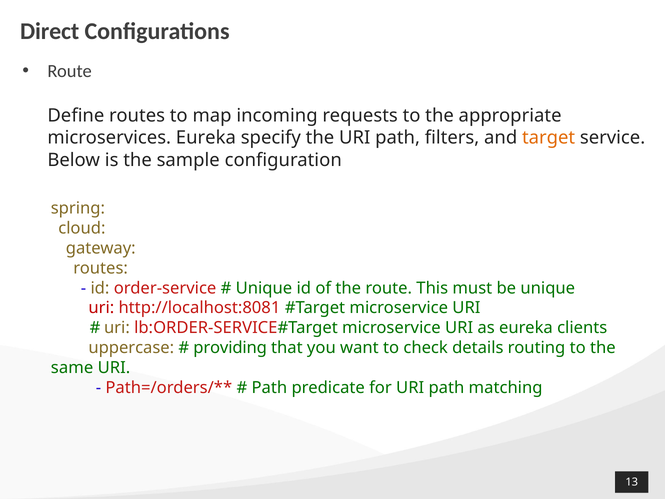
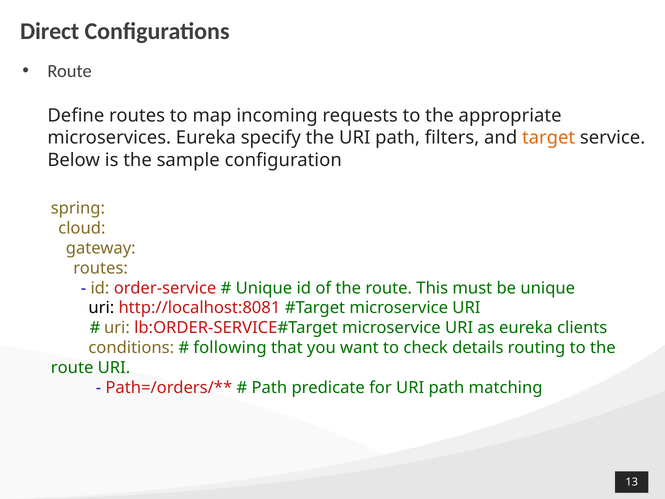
uri colour: red -> black (101, 308)
uppercase: uppercase -> conditions (131, 348)
providing: providing -> following (230, 348)
same: same -> route (72, 368)
